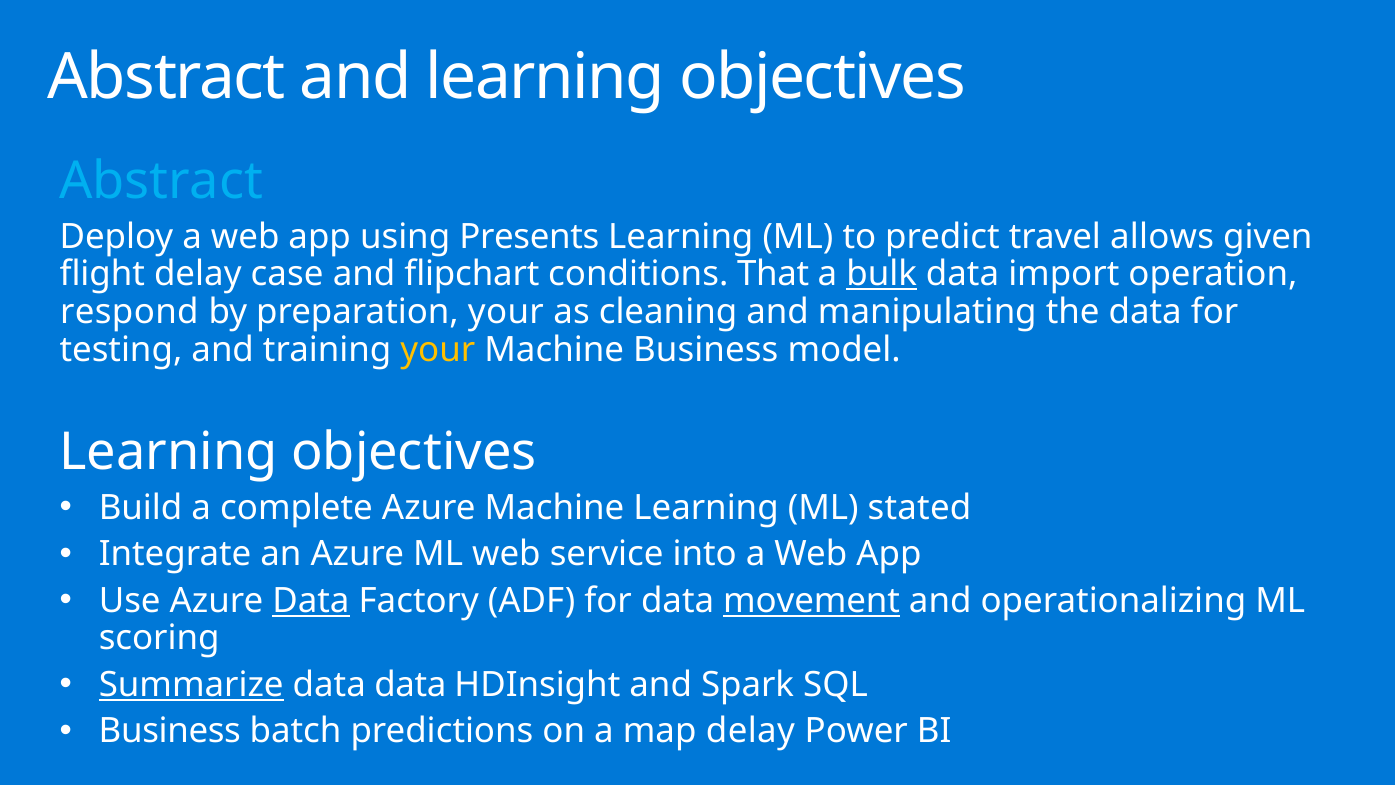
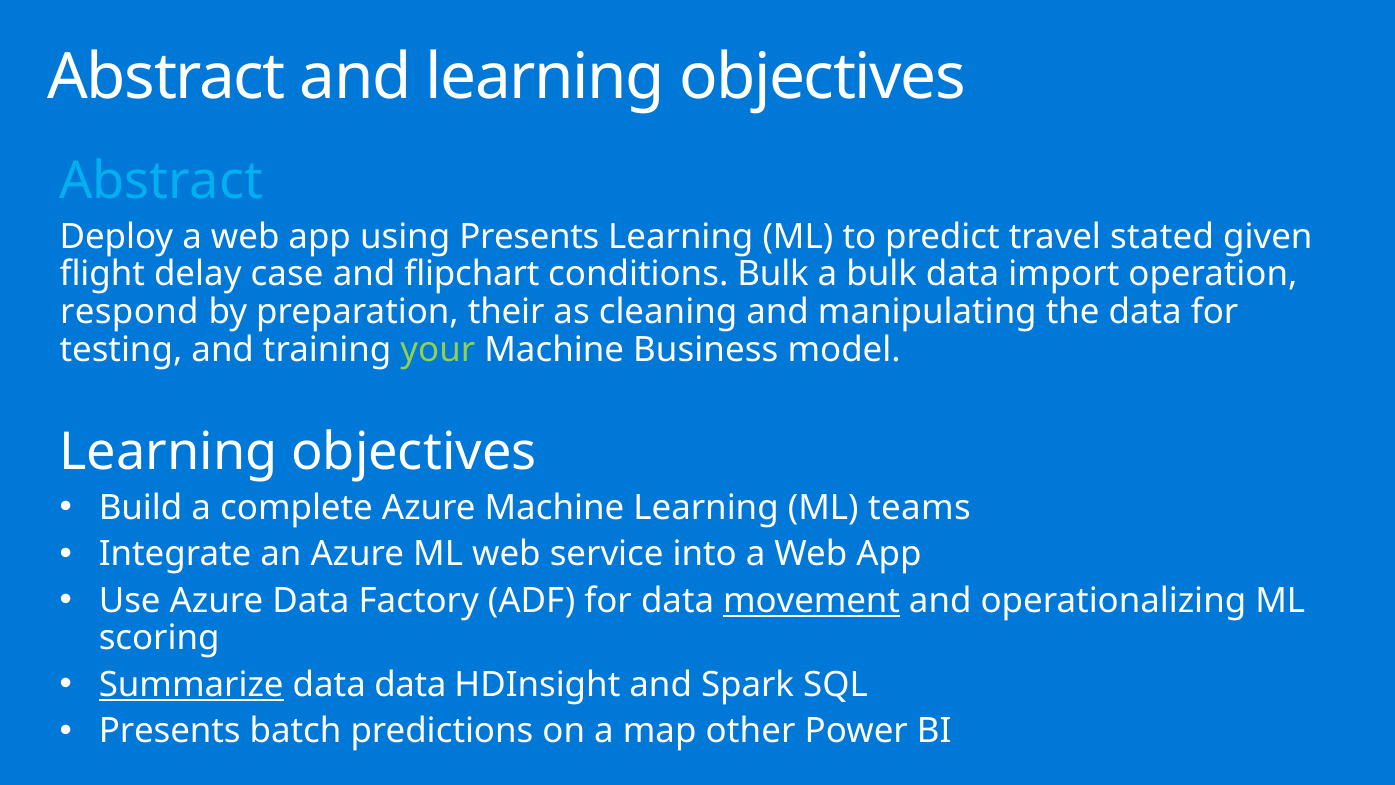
allows: allows -> stated (1162, 237)
conditions That: That -> Bulk (773, 274)
bulk underline: present -> none (882, 274)
preparation your: your -> their (506, 312)
your colour: yellow -> light green (438, 350)
stated: stated -> teams (919, 508)
Data underline: present -> none (311, 600)
Business: Business -> Presents (170, 731)
map delay: delay -> other (751, 731)
